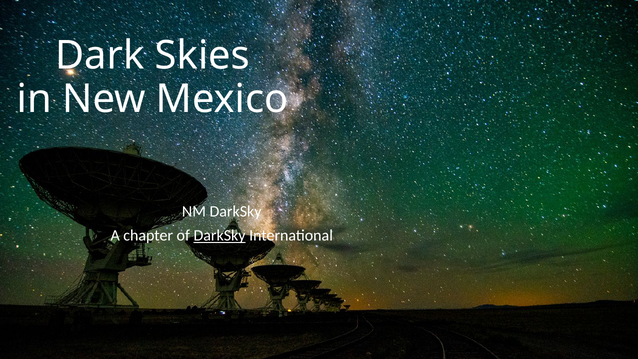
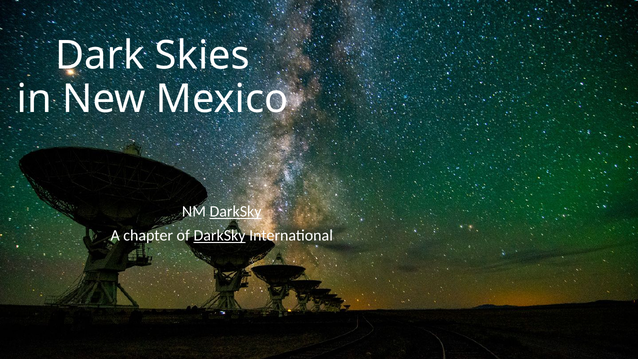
DarkSky underline: none -> present (236, 212)
